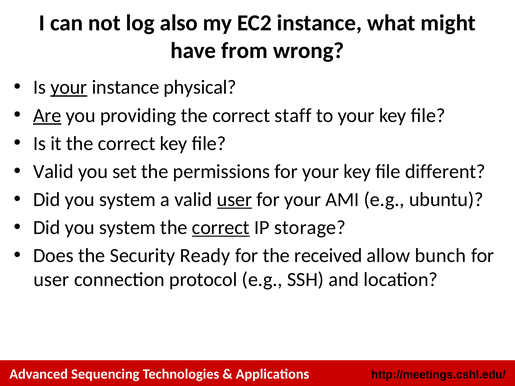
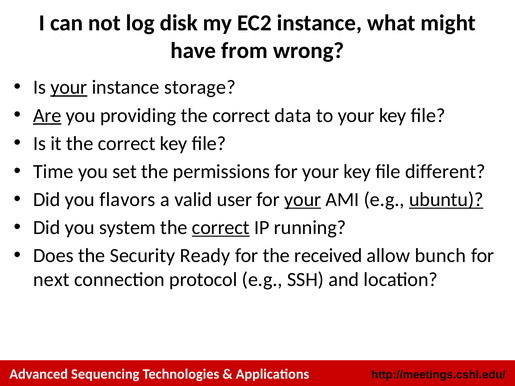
also: also -> disk (179, 23)
physical: physical -> storage (200, 87)
staff: staff -> data (293, 116)
Valid: Valid -> Time (53, 172)
system: system -> flavors (127, 200)
user underline: present -> none (235, 200)
your underline: none -> present (303, 200)
ubuntu underline: none -> present (446, 200)
storage: storage -> running (310, 228)
user: user -> next (51, 280)
